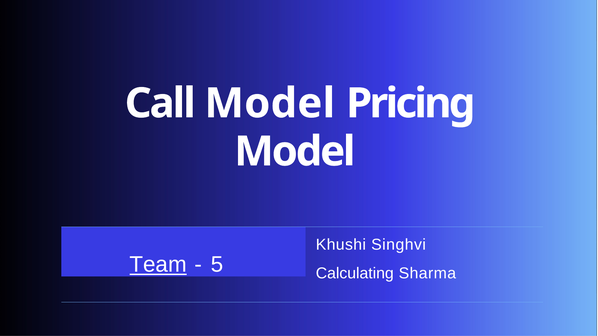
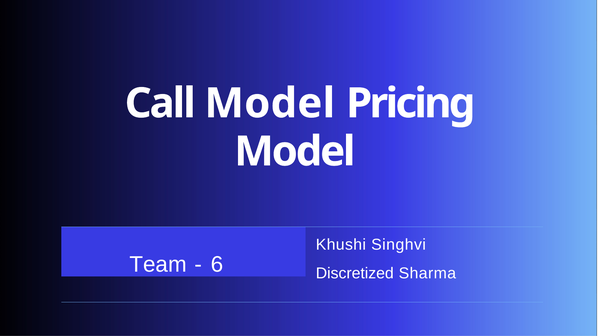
Team underline: present -> none (158, 265)
5: 5 -> 6 (217, 265)
Calculating: Calculating -> Discretized (355, 274)
